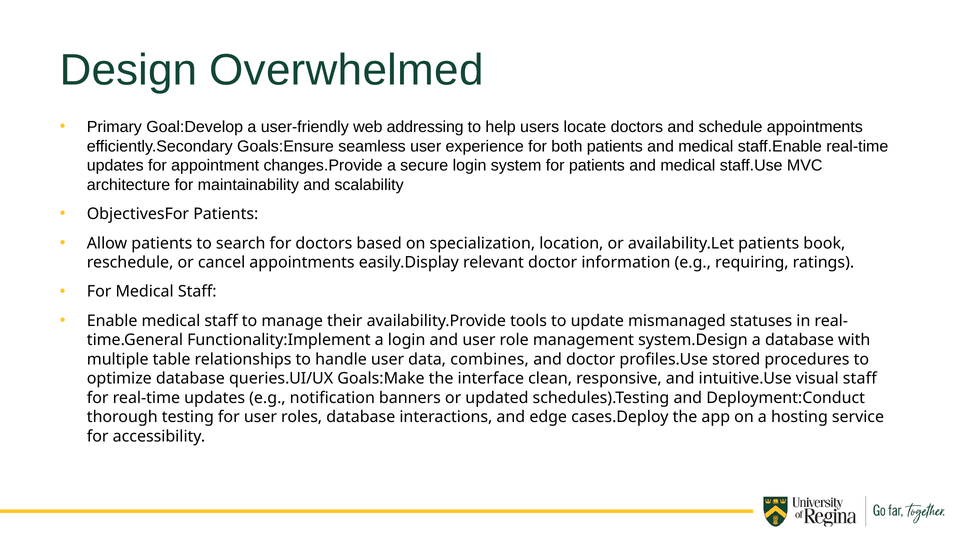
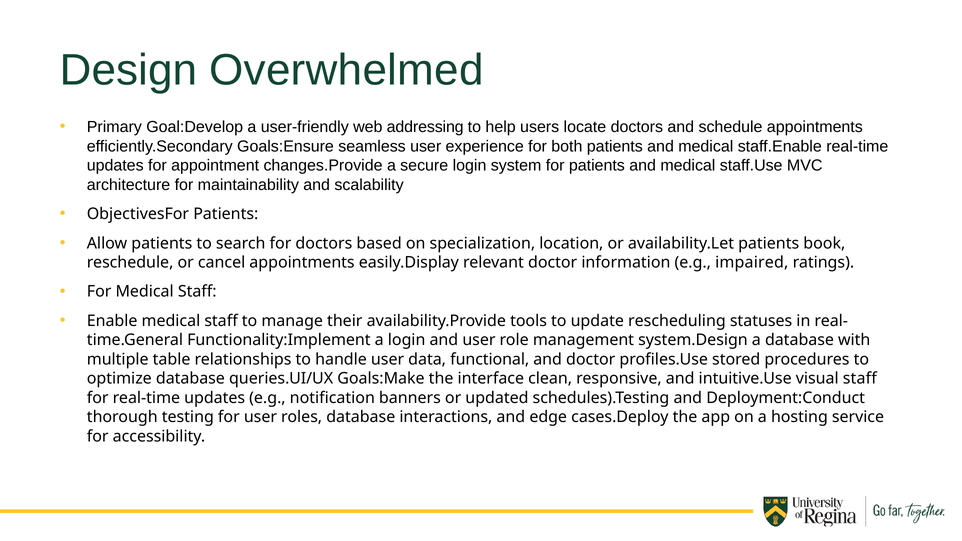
requiring: requiring -> impaired (752, 263)
mismanaged: mismanaged -> rescheduling (677, 321)
combines: combines -> functional (490, 359)
